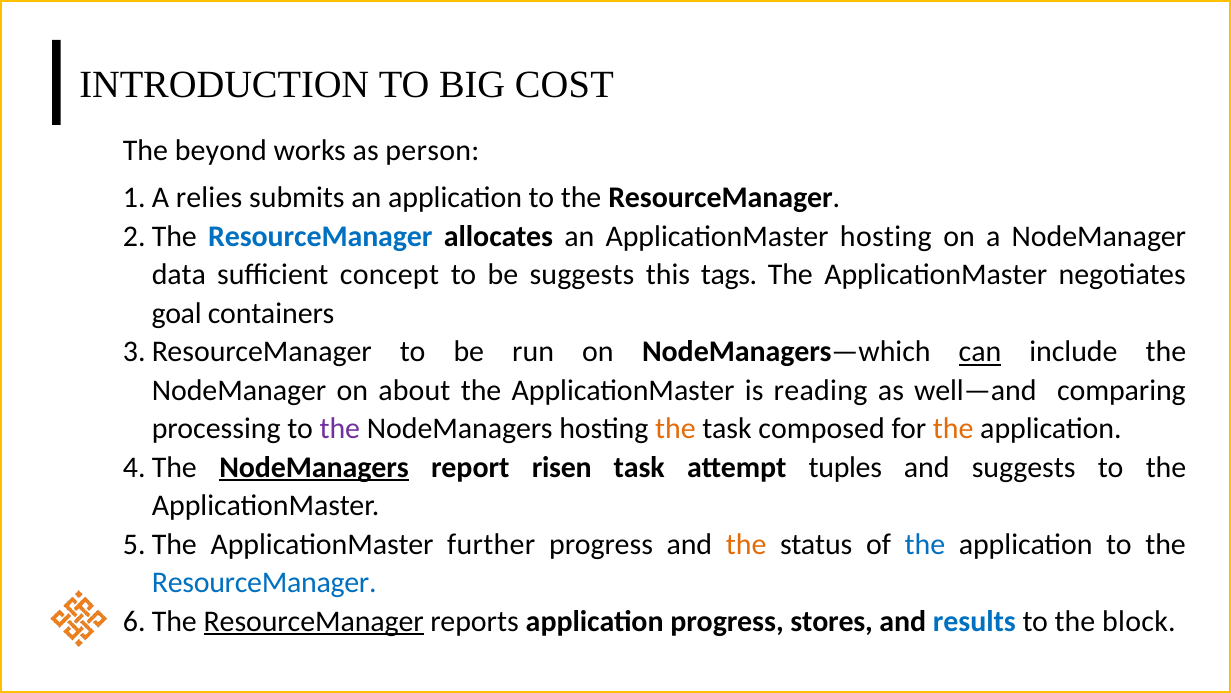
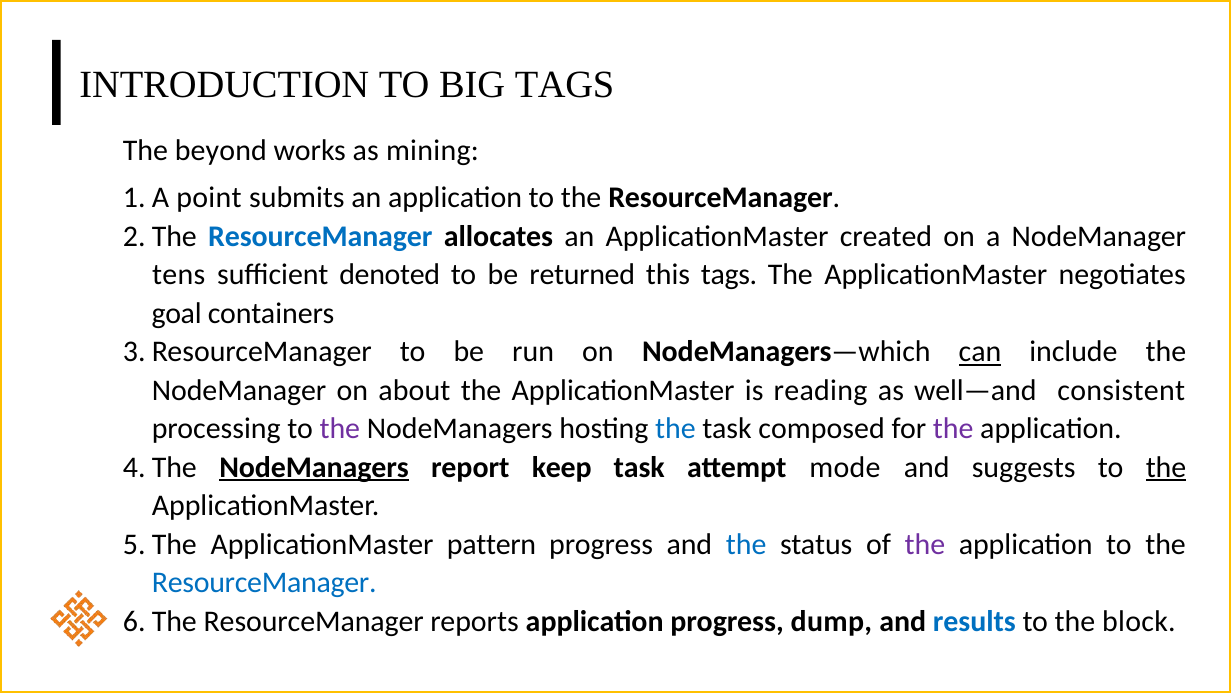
BIG COST: COST -> TAGS (565, 85)
person: person -> mining (432, 151)
relies: relies -> point (209, 198)
ApplicationMaster hosting: hosting -> created (886, 236)
data: data -> tens (179, 275)
concept: concept -> denoted (390, 275)
be suggests: suggests -> returned (582, 275)
comparing: comparing -> consistent (1121, 390)
the colour: orange -> blue (675, 429)
the colour: orange -> purple (953, 429)
risen: risen -> keep (562, 467)
tuples: tuples -> mode (845, 467)
the underline: none -> present (1166, 467)
further: further -> pattern (492, 544)
the colour: orange -> blue (746, 544)
the colour: blue -> purple (925, 544)
ResourceManager underline: present -> none (314, 621)
stores: stores -> dump (831, 621)
